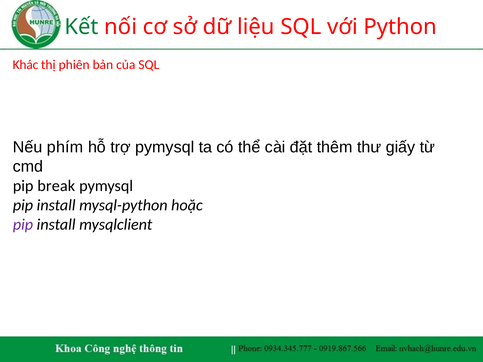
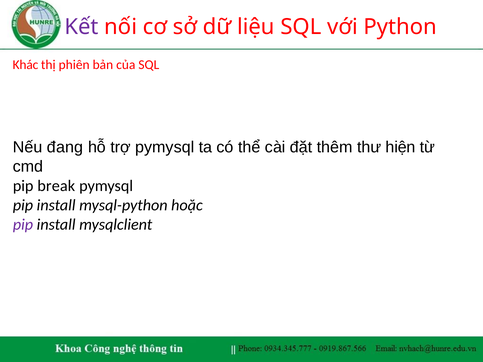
Kết colour: green -> purple (81, 27)
phím: phím -> đang (65, 147)
giấy: giấy -> hiện (401, 147)
